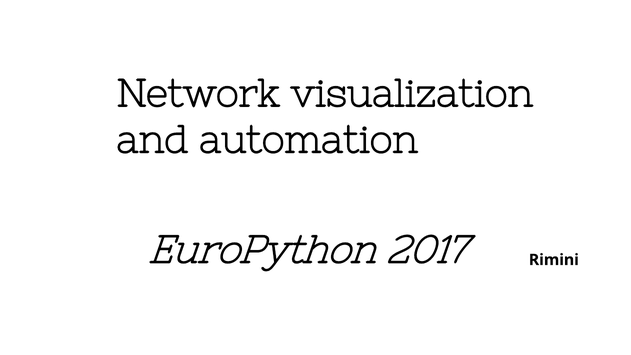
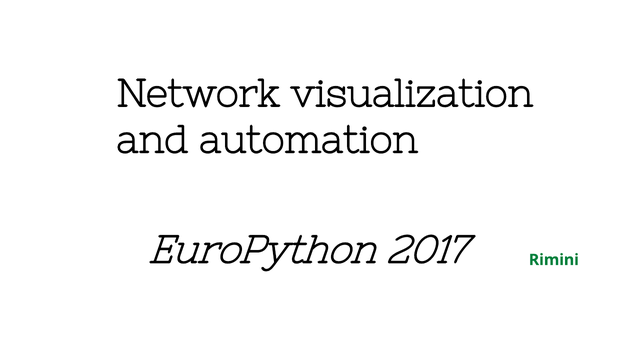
Rimini colour: black -> green (554, 260)
